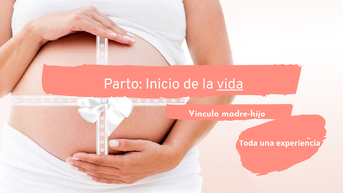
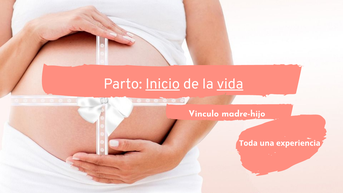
Inicio underline: none -> present (163, 84)
